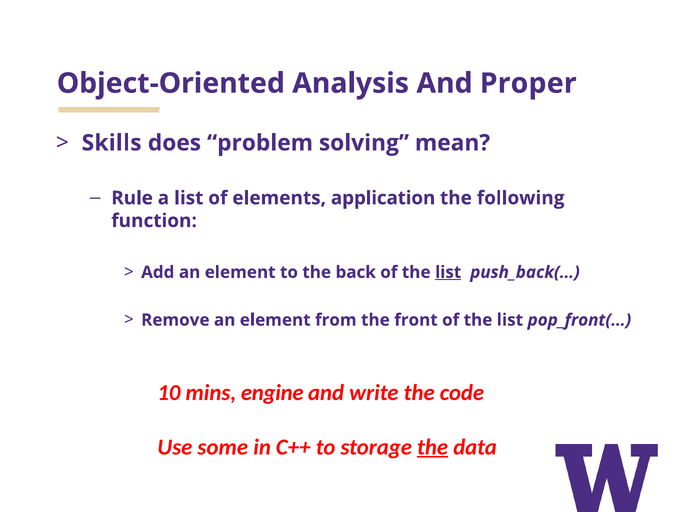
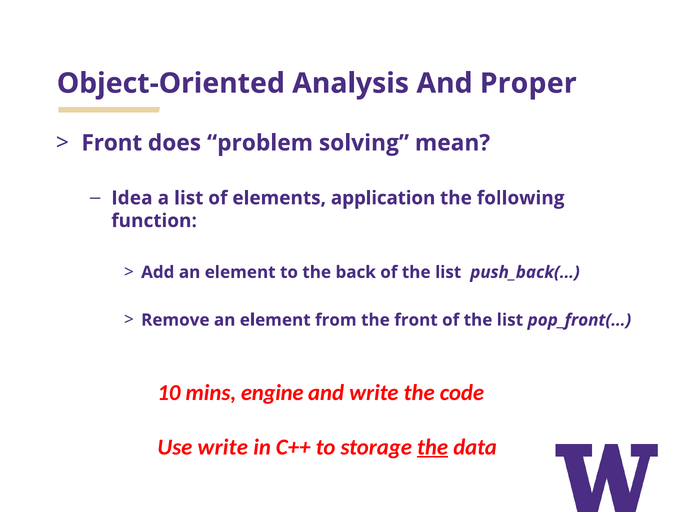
Skills: Skills -> Front (112, 143)
Rule: Rule -> Idea (132, 198)
list underline: present -> none (448, 272)
Use some: some -> write (223, 447)
